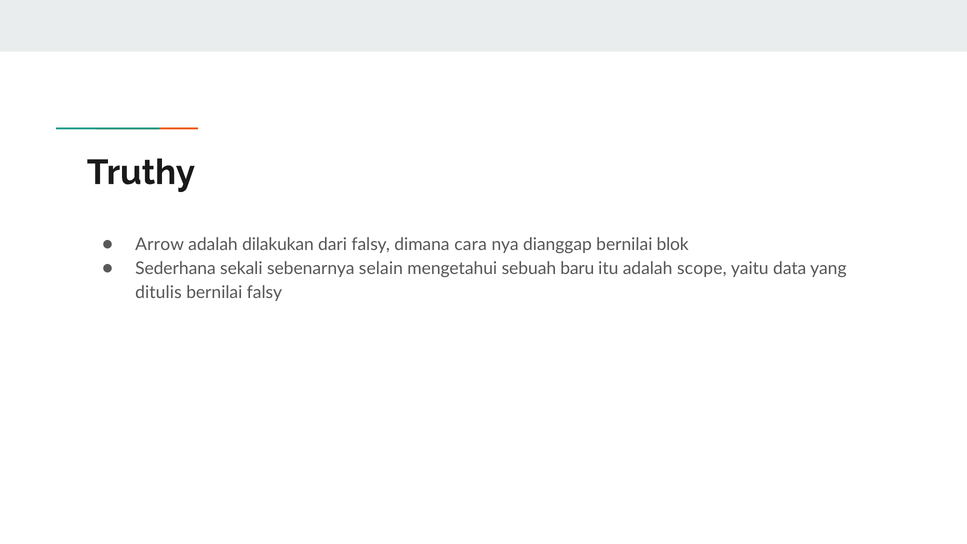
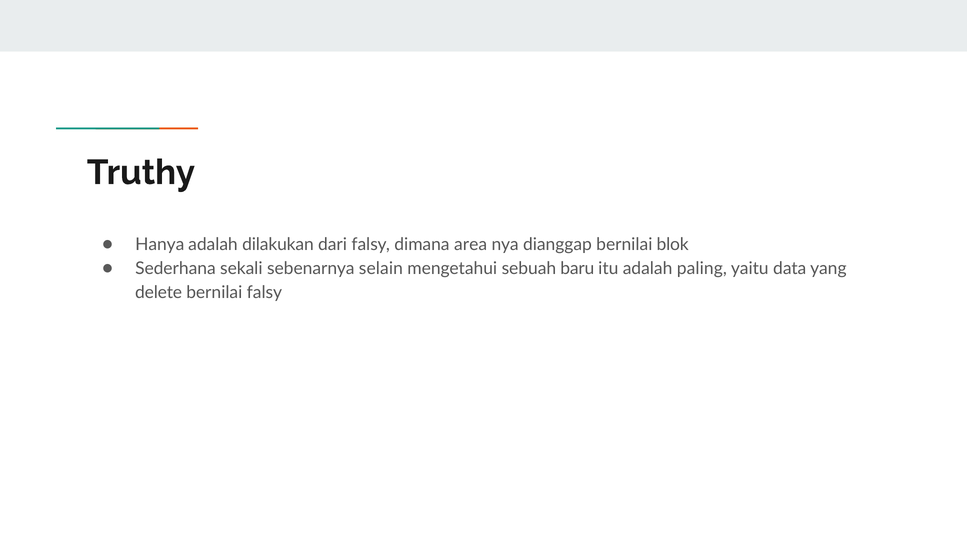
Arrow: Arrow -> Hanya (160, 244)
cara: cara -> area (471, 244)
scope: scope -> paling (702, 268)
ditulis: ditulis -> delete (159, 293)
